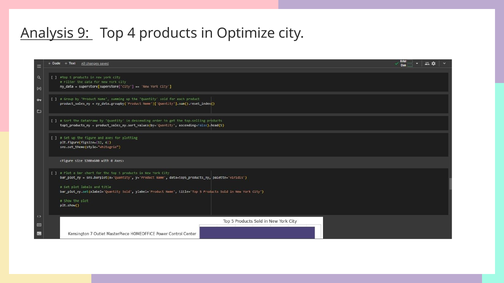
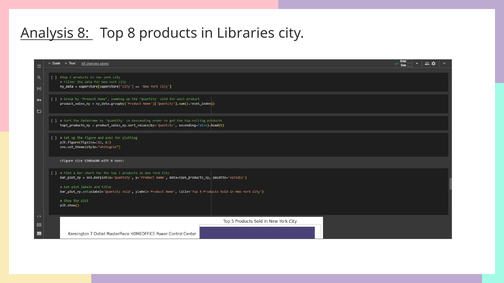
Analysis 9: 9 -> 8 (83, 33)
Top 4: 4 -> 8 (131, 33)
Optimize: Optimize -> Libraries (246, 33)
